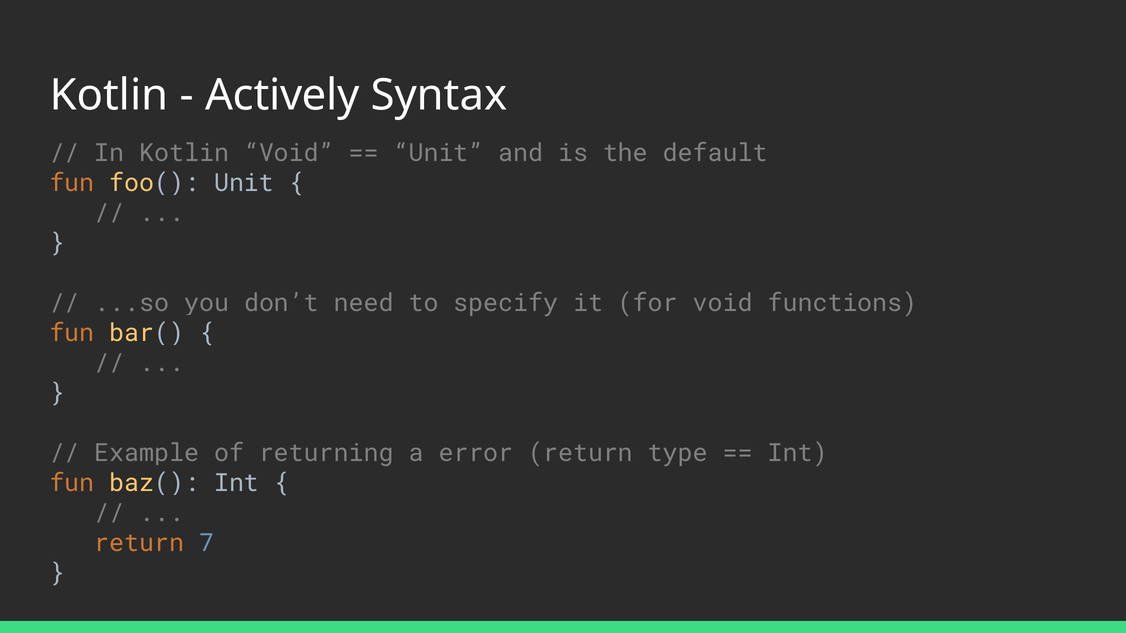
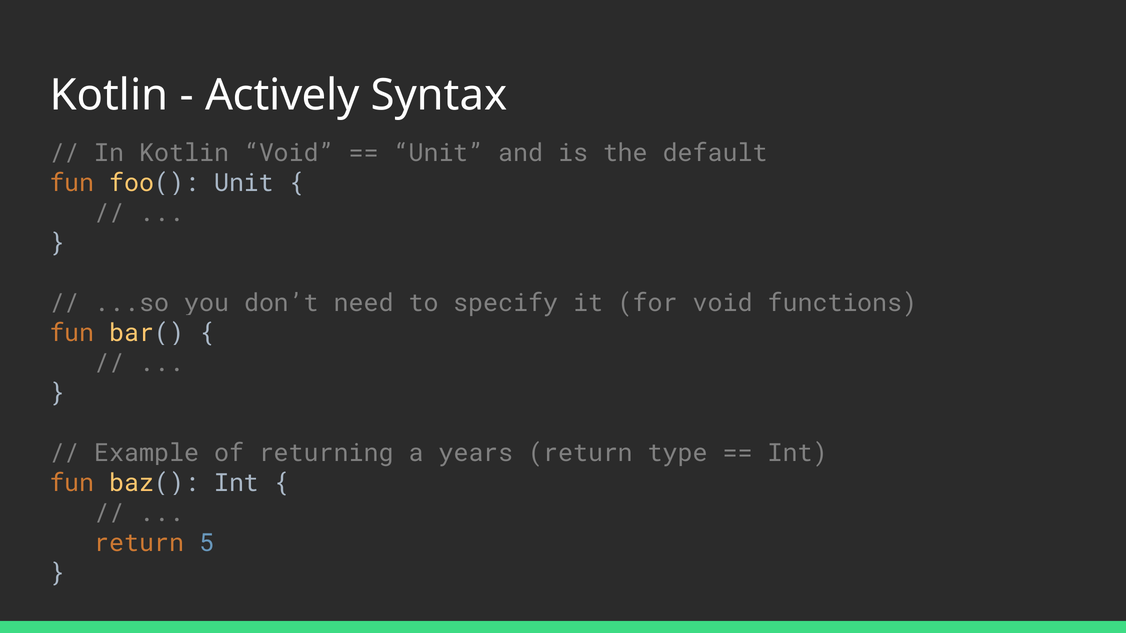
error: error -> years (476, 453)
7: 7 -> 5 (207, 543)
